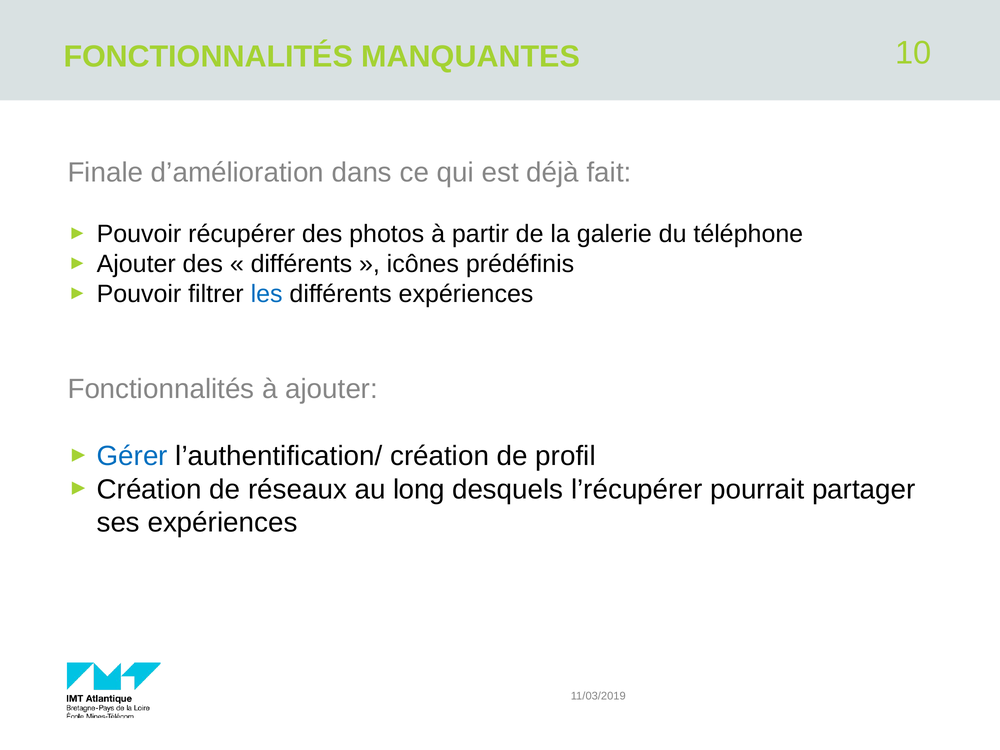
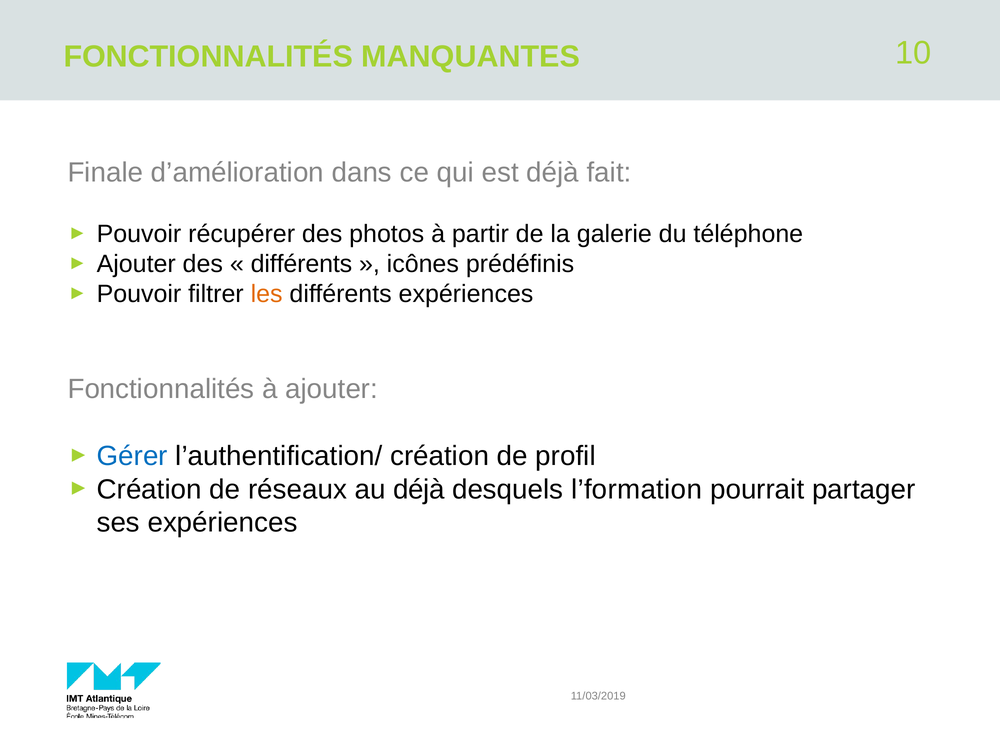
les colour: blue -> orange (267, 294)
au long: long -> déjà (419, 489)
l’récupérer: l’récupérer -> l’formation (637, 489)
